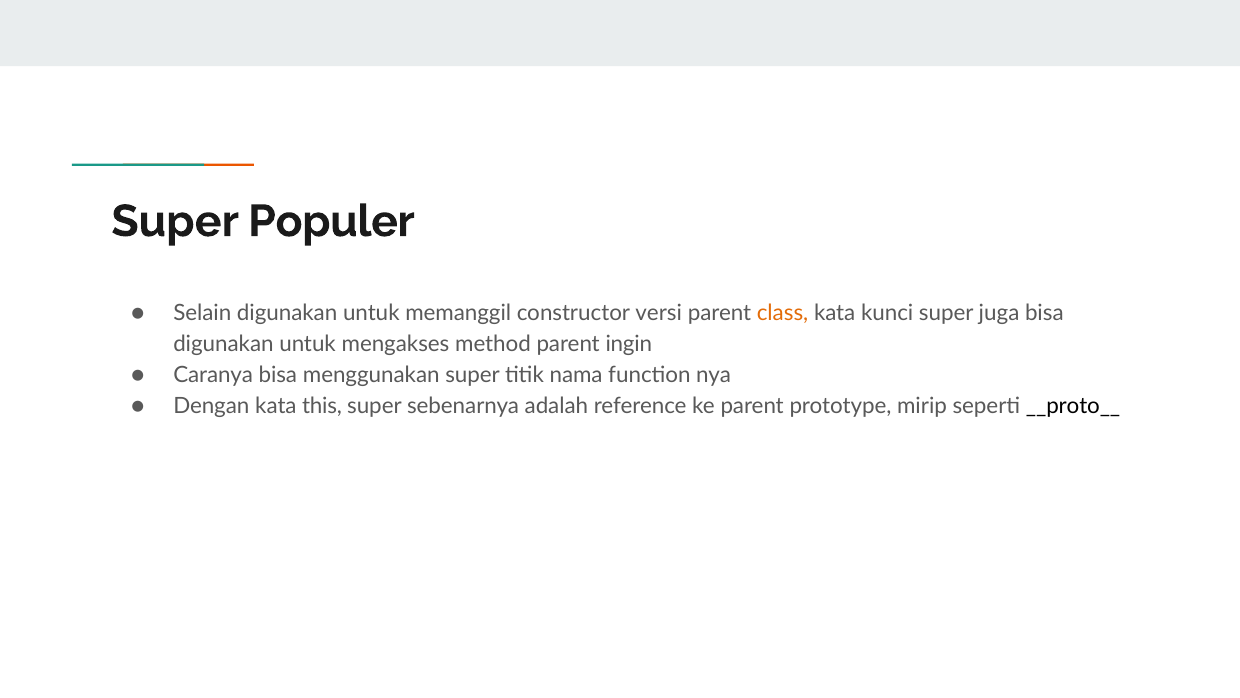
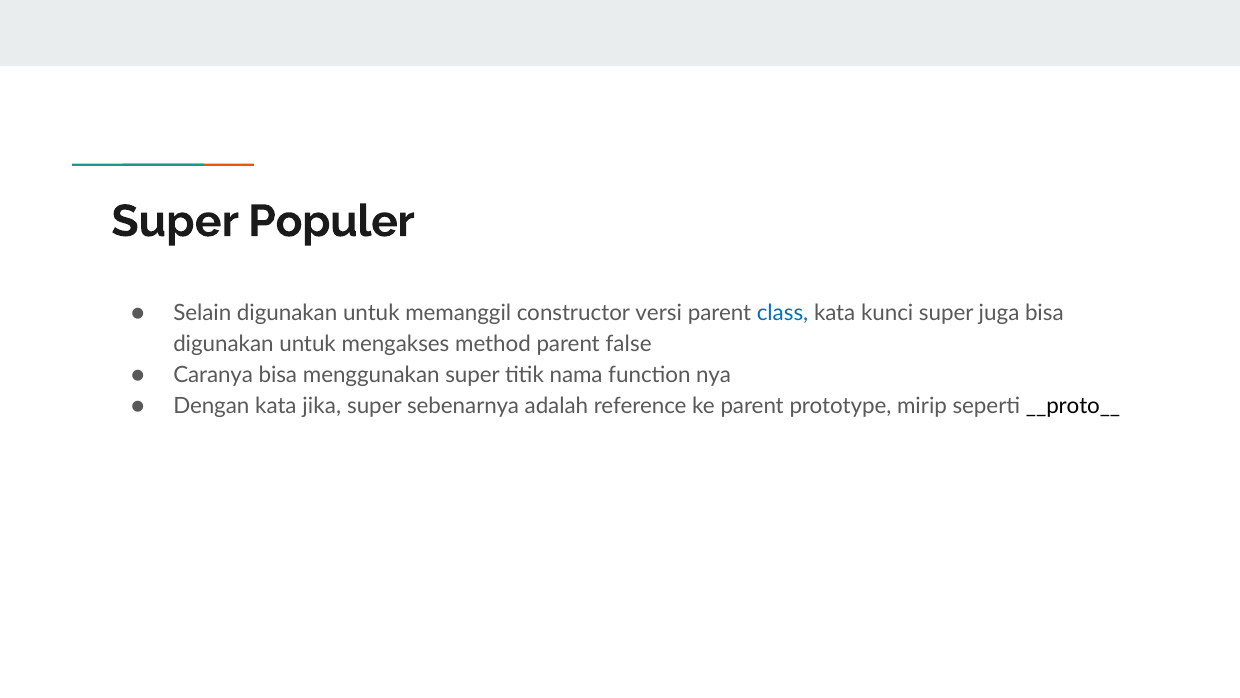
class colour: orange -> blue (783, 313)
ingin: ingin -> false (629, 344)
this: this -> jika (322, 406)
